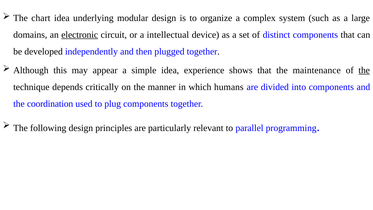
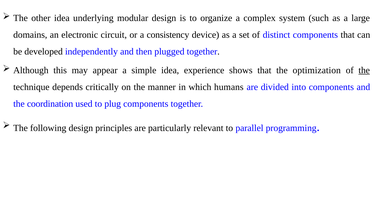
chart: chart -> other (41, 18)
electronic underline: present -> none (80, 35)
intellectual: intellectual -> consistency (168, 35)
maintenance: maintenance -> optimization (317, 70)
